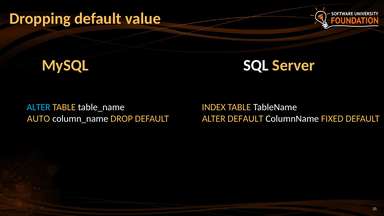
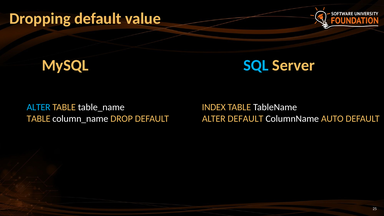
SQL colour: white -> light blue (256, 65)
AUTO: AUTO -> TABLE (39, 119)
FIXED: FIXED -> AUTO (332, 119)
